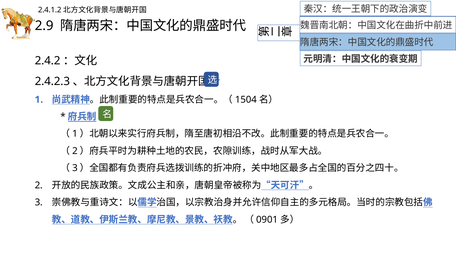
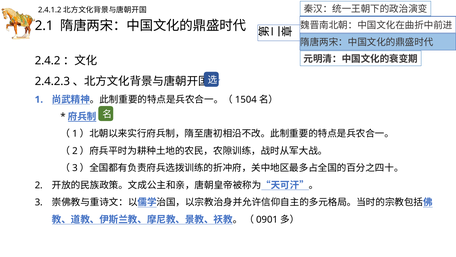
2.9: 2.9 -> 2.1 (44, 26)
